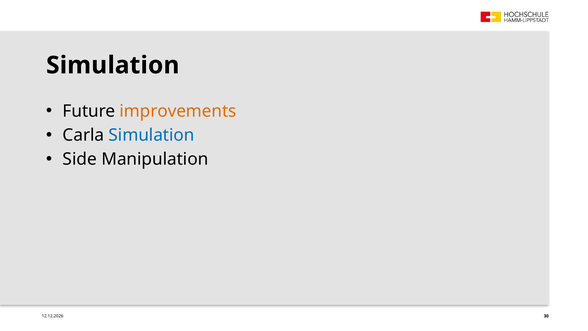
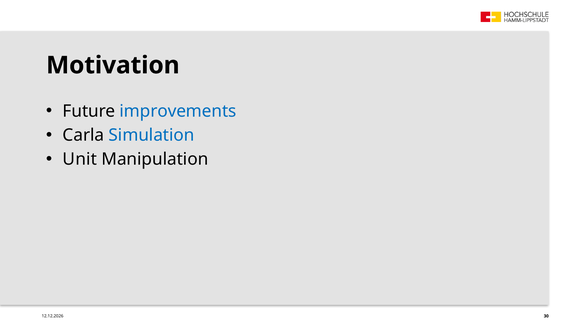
Simulation: Simulation -> Motivation (113, 65)
improvements colour: orange -> blue (178, 111)
Side: Side -> Unit (80, 159)
